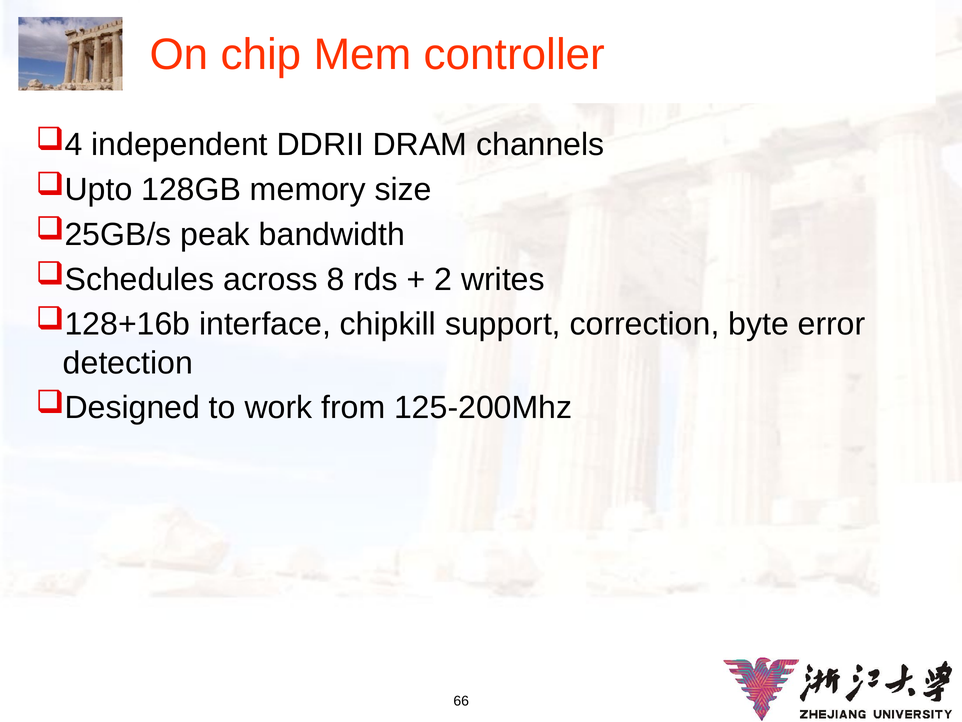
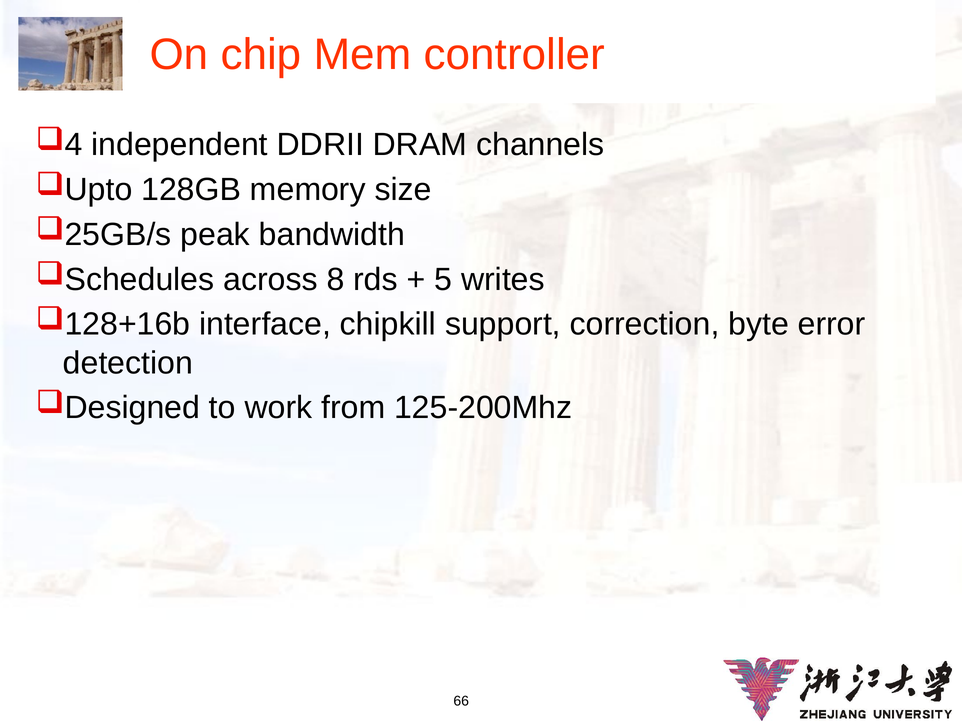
2: 2 -> 5 (443, 279)
